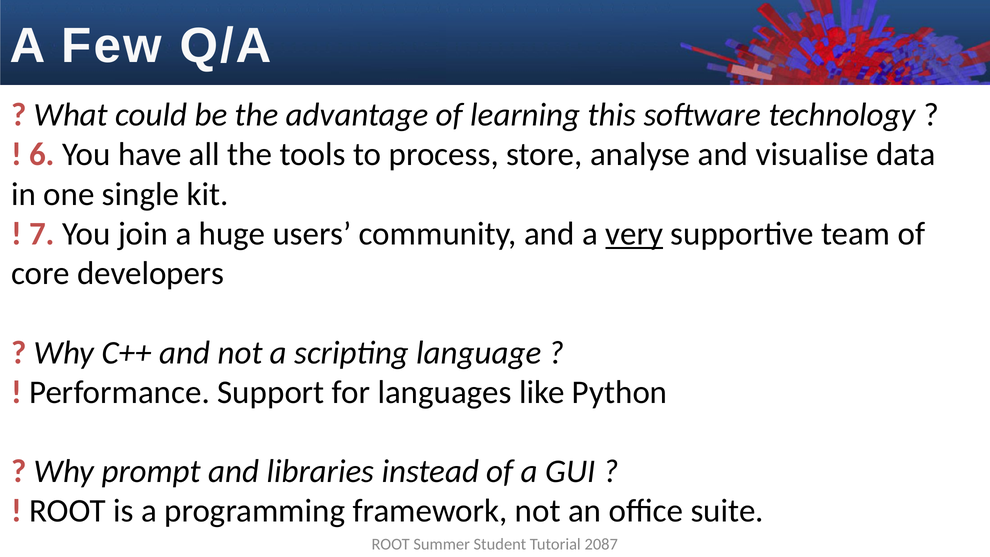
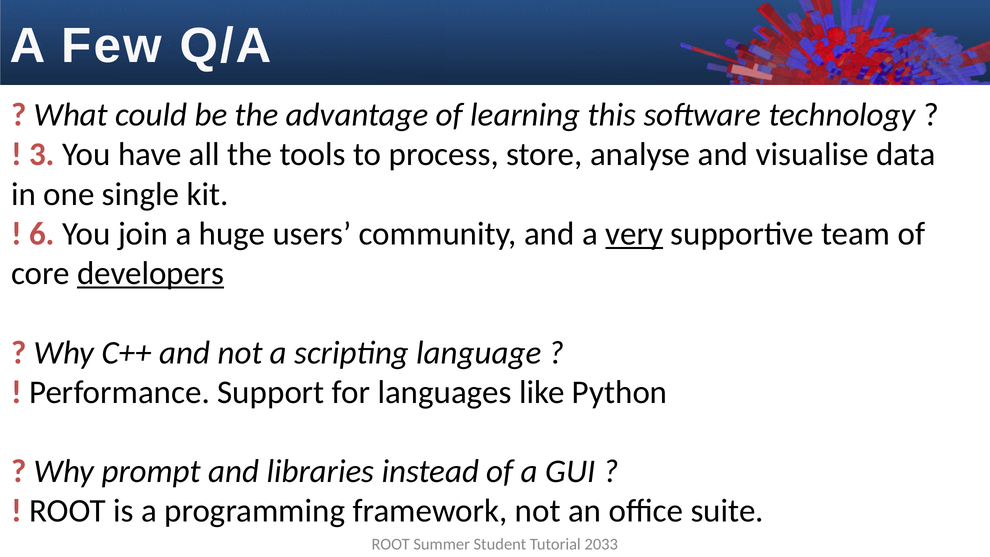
6: 6 -> 3 (42, 155)
7: 7 -> 6 (42, 234)
developers underline: none -> present (151, 273)
2087: 2087 -> 2033 (601, 544)
